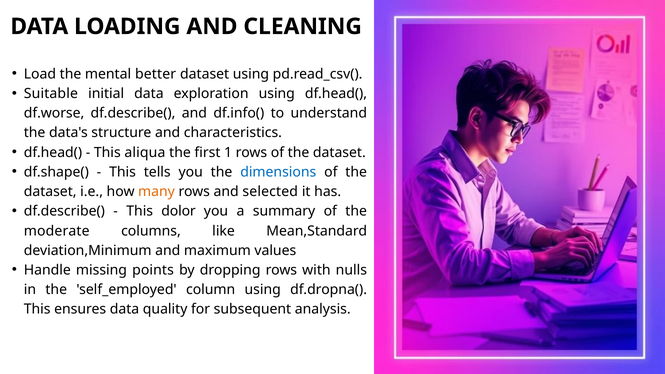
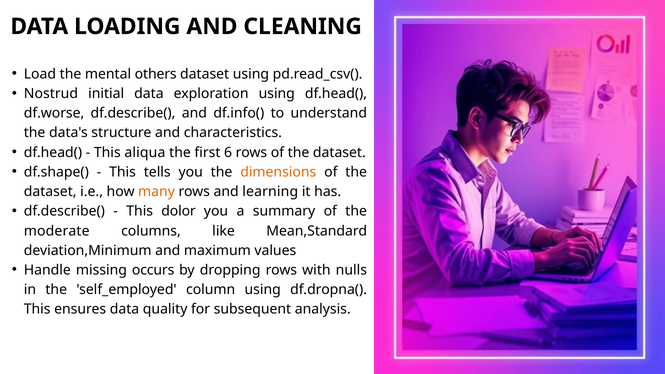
better: better -> others (156, 74)
Suitable: Suitable -> Nostrud (51, 94)
1: 1 -> 6 (228, 152)
dimensions colour: blue -> orange (278, 172)
selected: selected -> learning (270, 192)
points: points -> occurs (153, 270)
